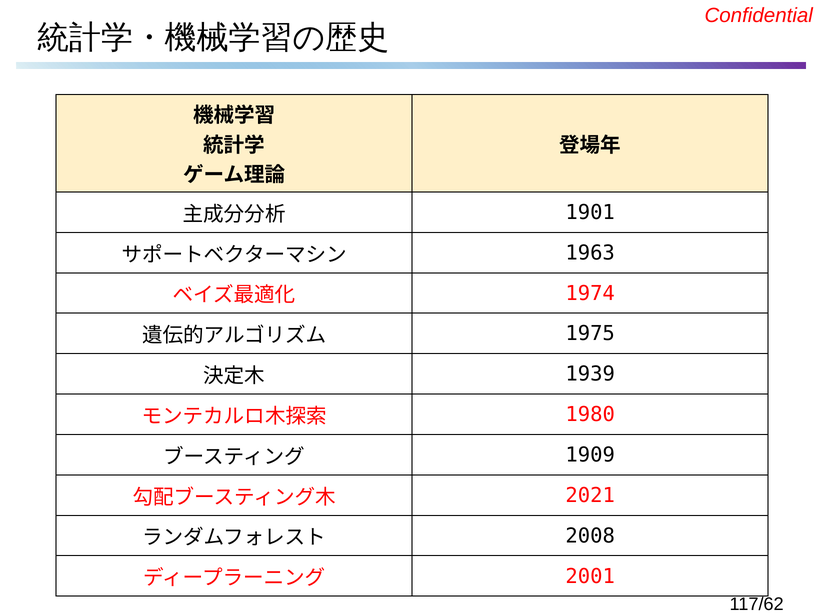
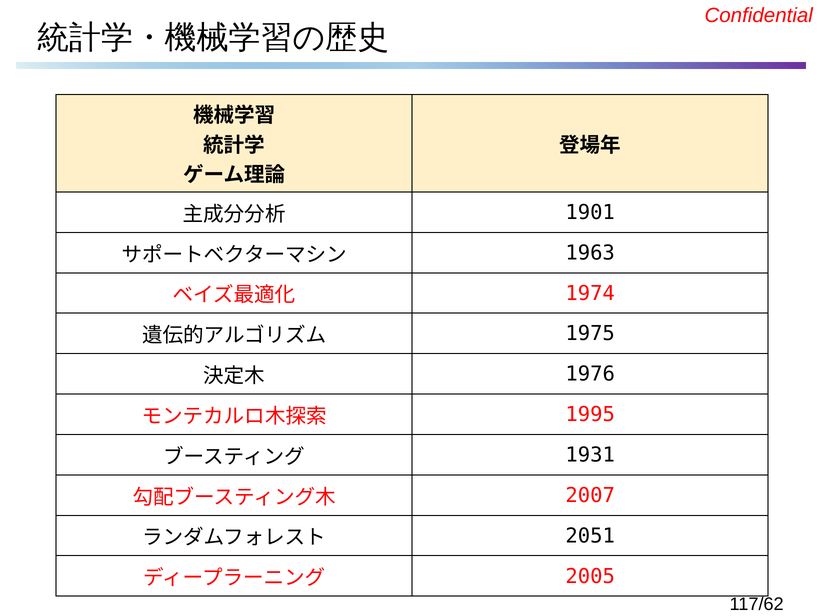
1939: 1939 -> 1976 (590, 374)
1980: 1980 -> 1995 (590, 415)
1909: 1909 -> 1931 (590, 455)
2021: 2021 -> 2007 (590, 496)
2008: 2008 -> 2051 (590, 536)
2001: 2001 -> 2005 (590, 577)
